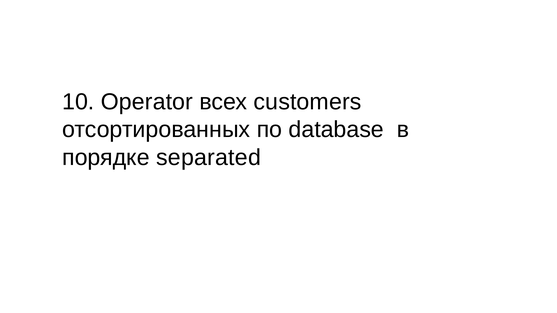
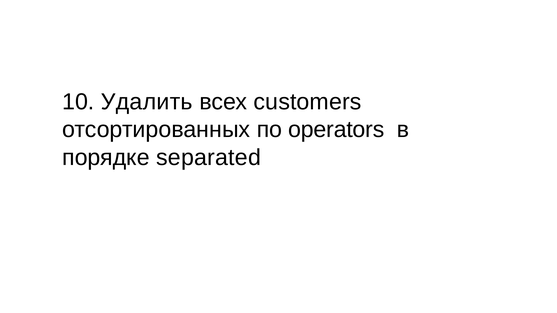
Operator: Operator -> Удалить (147, 102)
database: database -> operators (336, 130)
